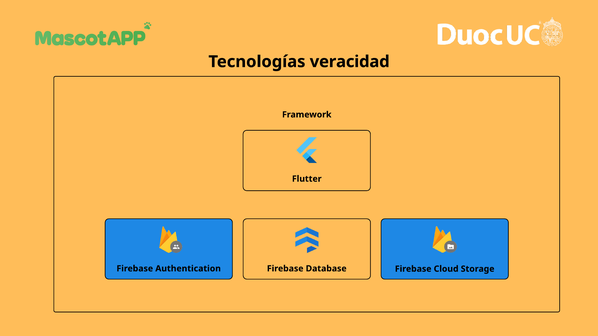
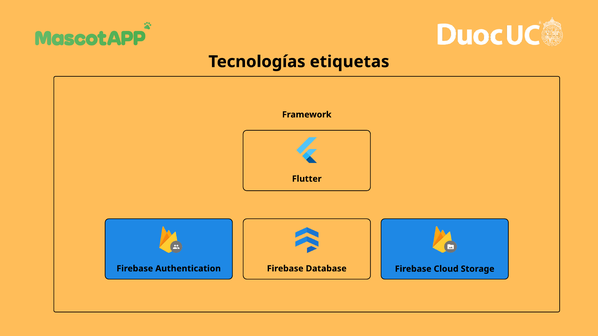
veracidad: veracidad -> etiquetas (350, 62)
